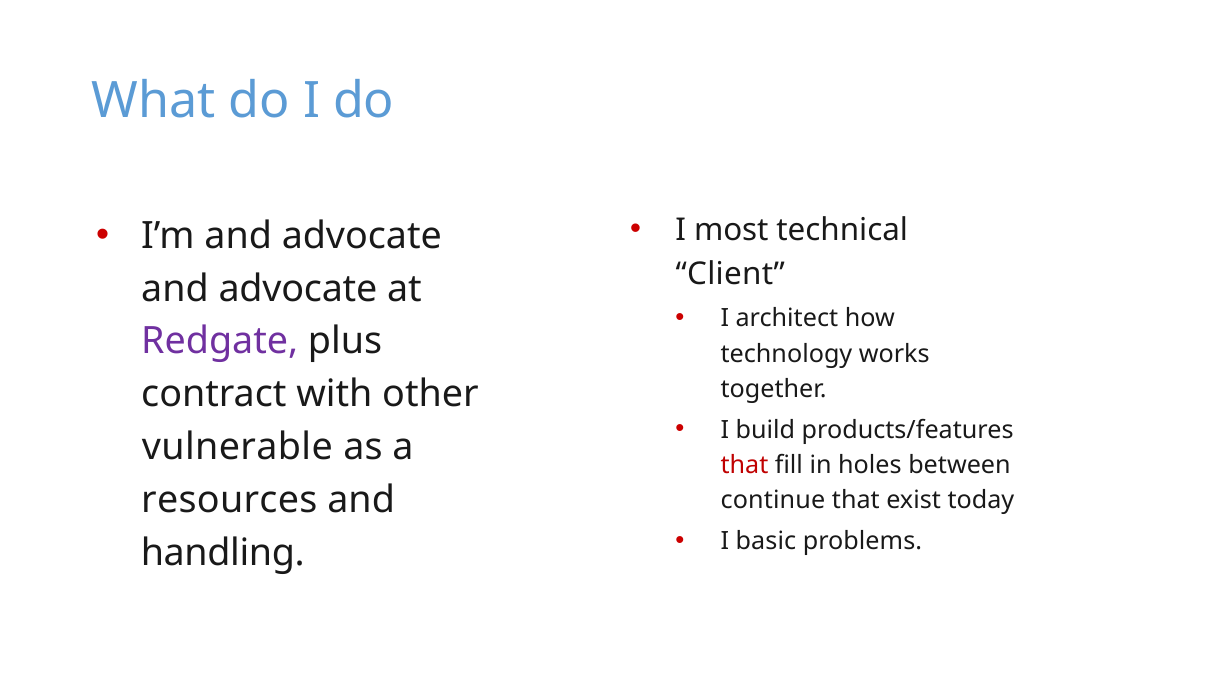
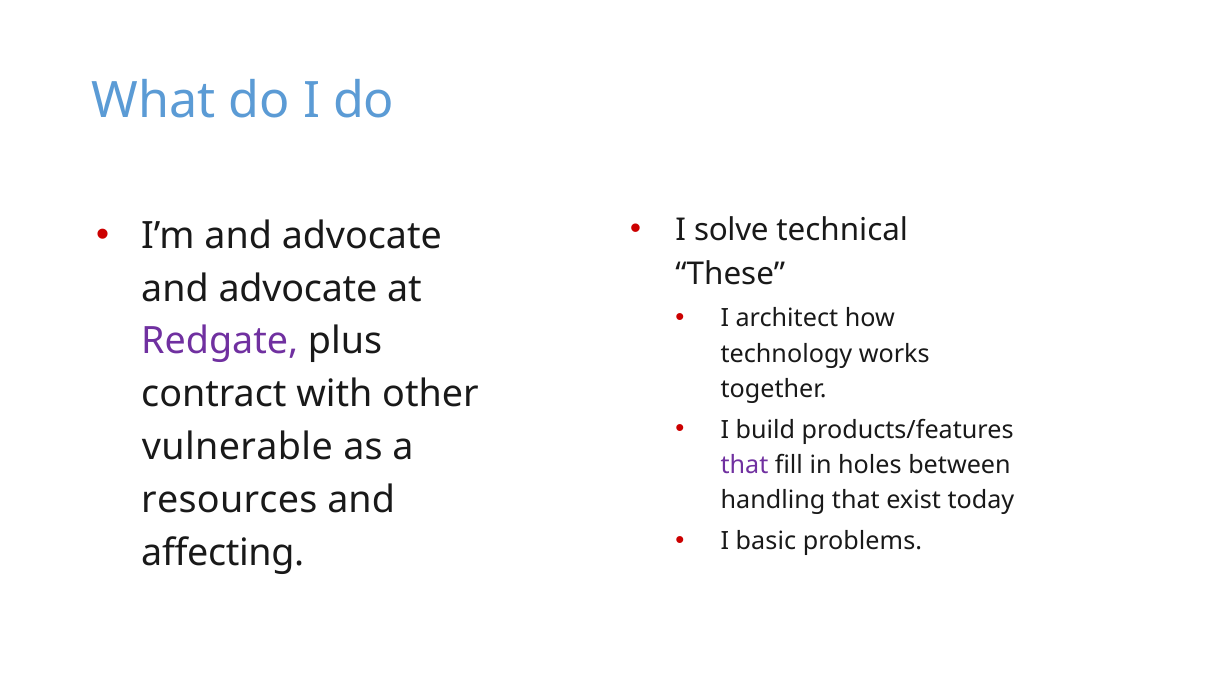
most: most -> solve (731, 230)
Client: Client -> These (730, 275)
that colour: red -> purple (745, 465)
continue: continue -> handling (773, 501)
handling: handling -> affecting (223, 553)
